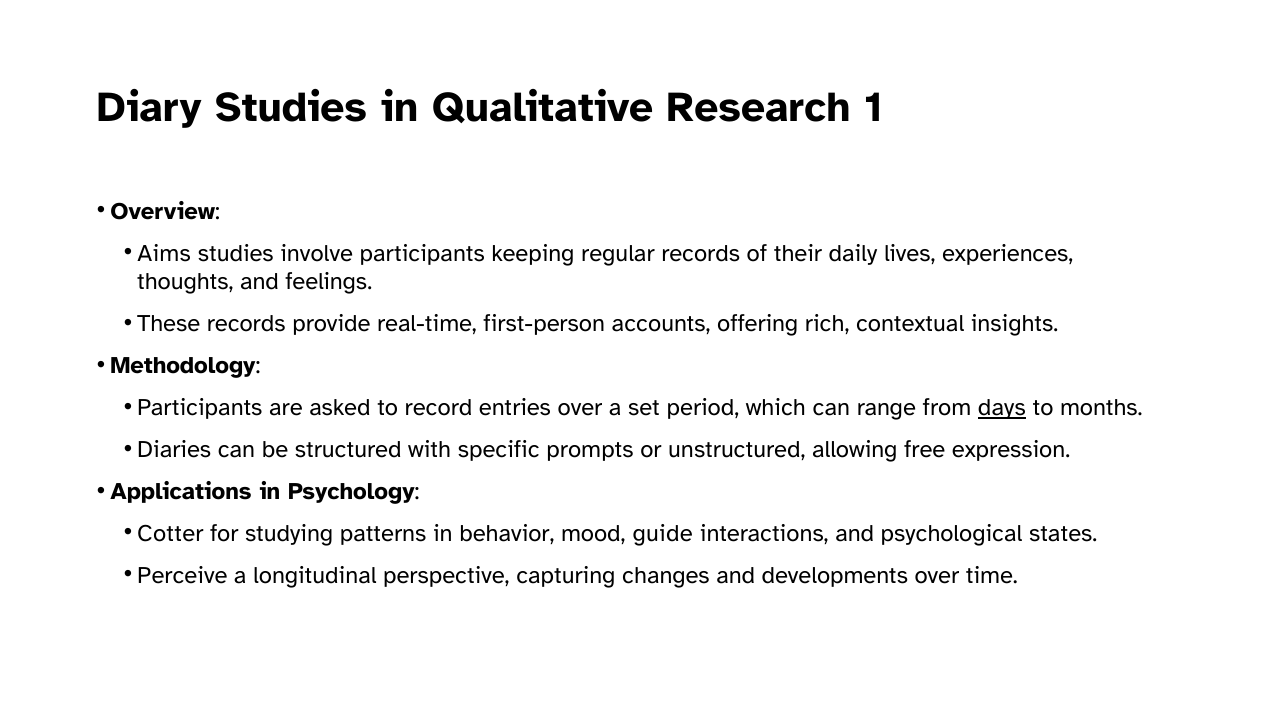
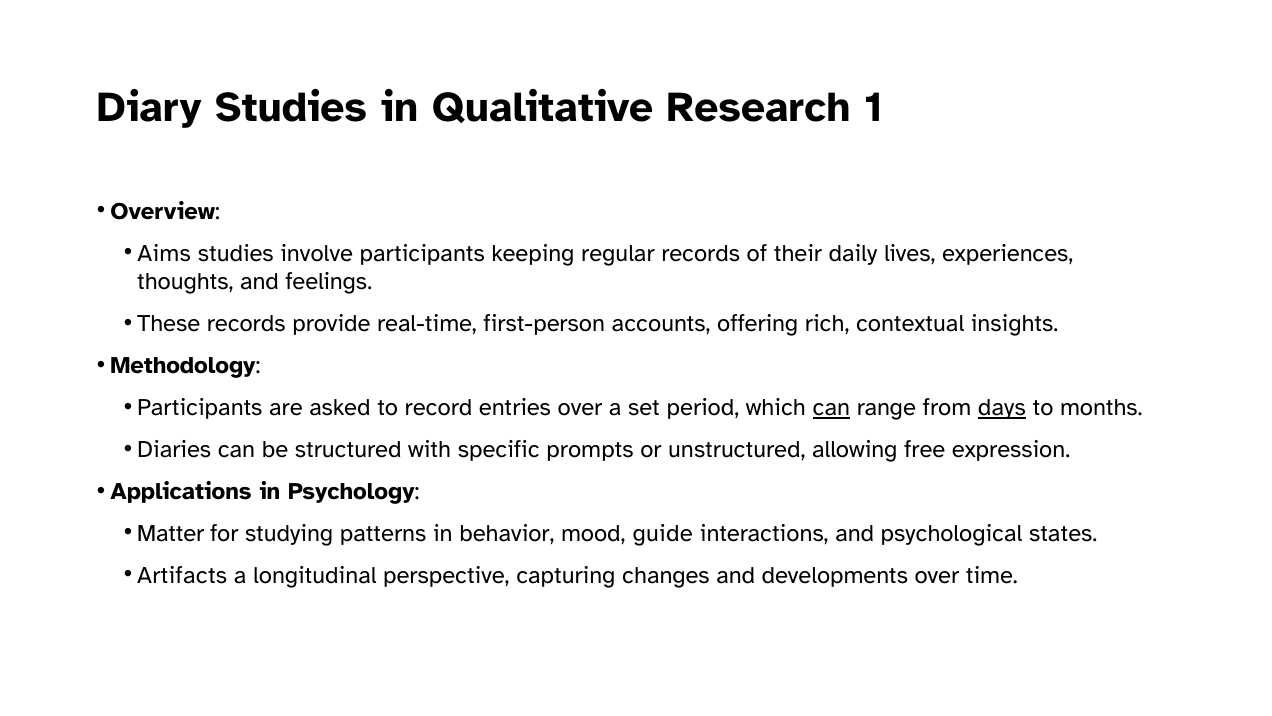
can underline: none -> present (831, 407)
Cotter: Cotter -> Matter (171, 533)
Perceive: Perceive -> Artifacts (182, 575)
